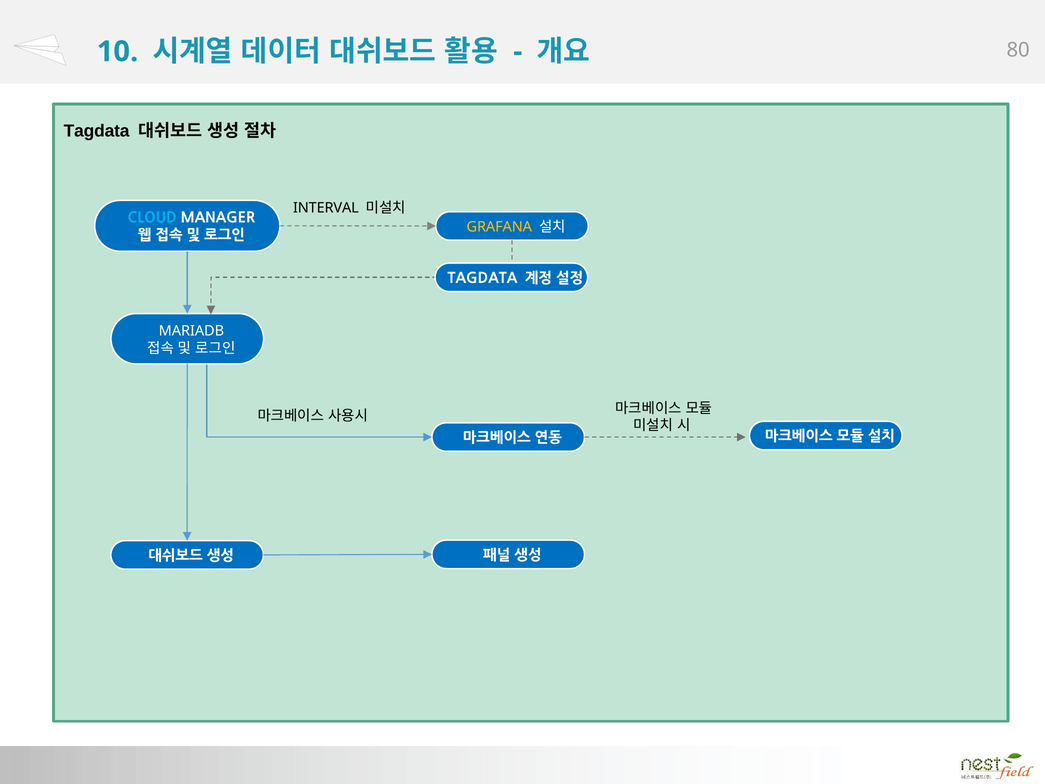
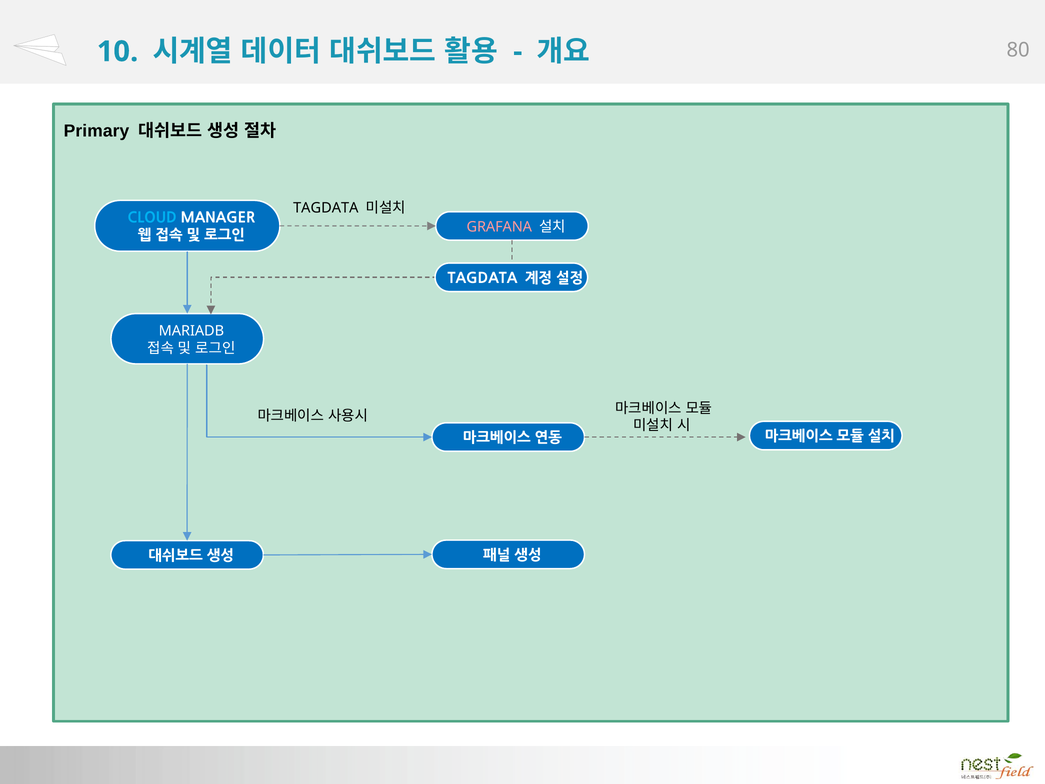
Tagdata: Tagdata -> Primary (96, 131)
INTERVAL: INTERVAL -> TAGDATA (326, 208)
GRAFANA colour: yellow -> pink (499, 227)
